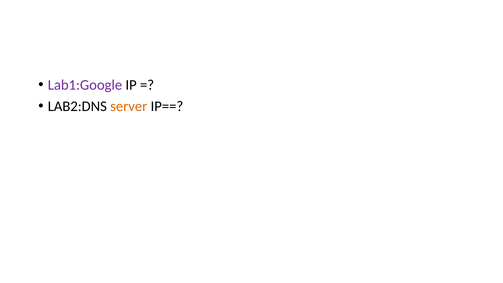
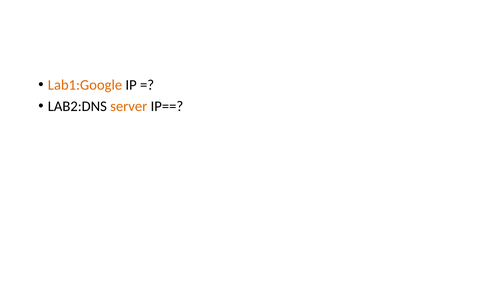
Lab1:Google colour: purple -> orange (85, 85)
